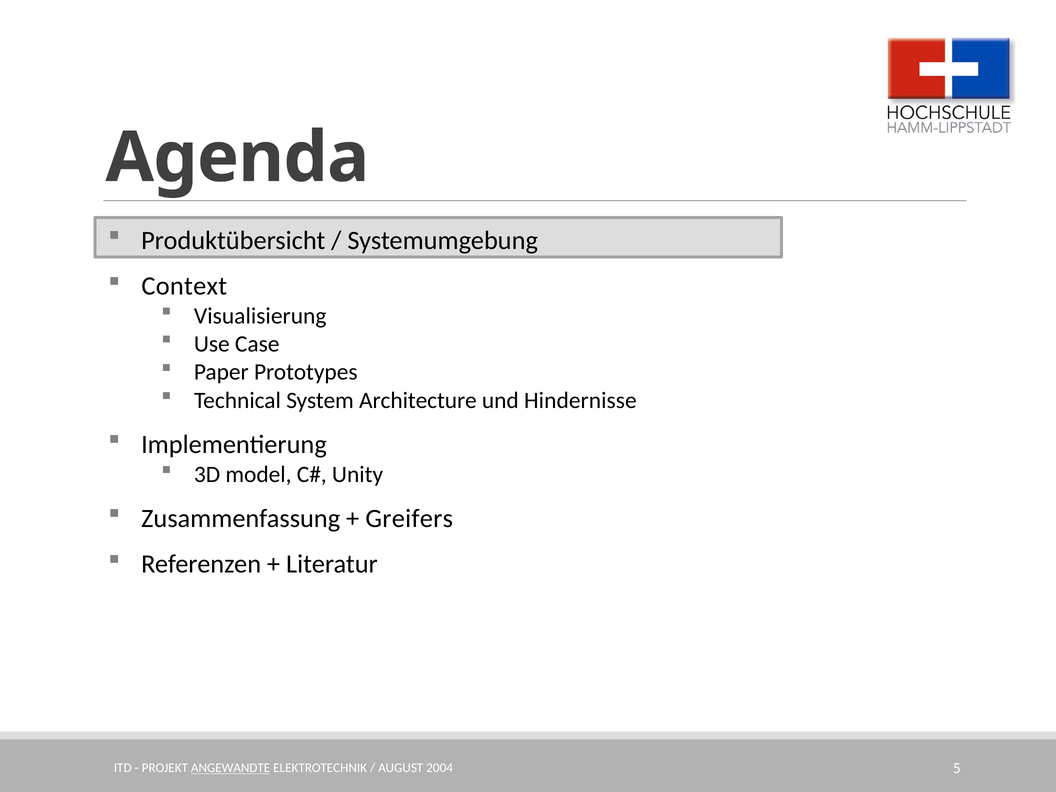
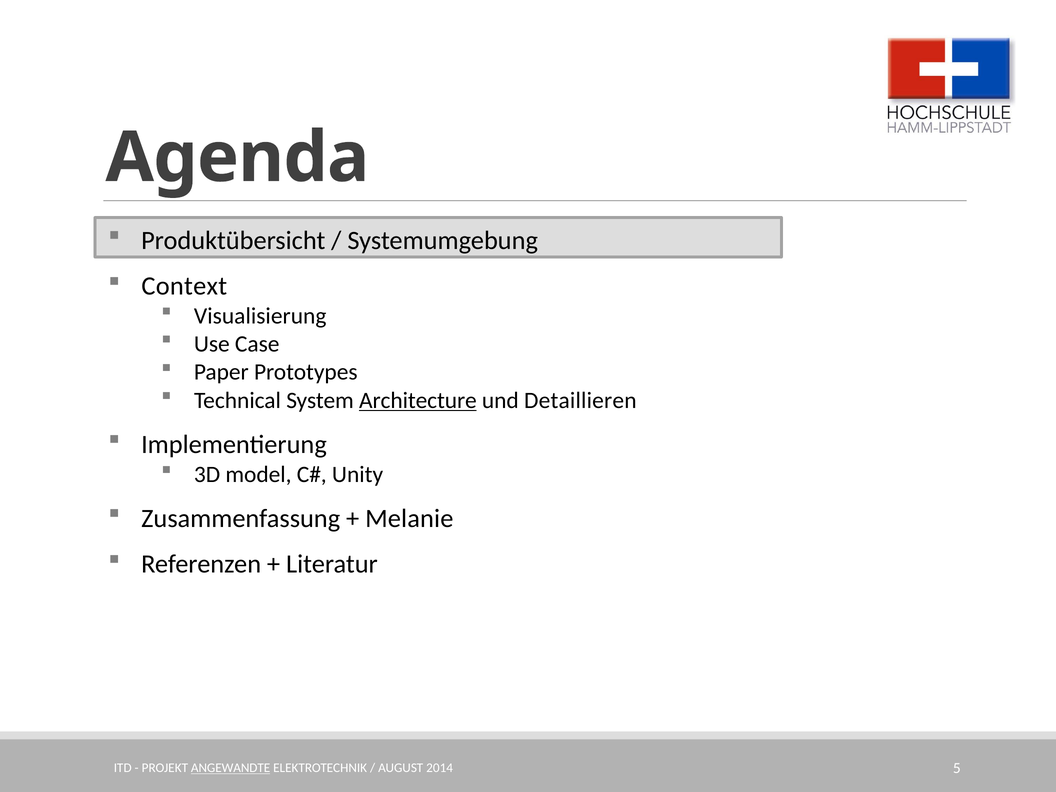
Architecture underline: none -> present (418, 400)
Hindernisse: Hindernisse -> Detaillieren (580, 400)
Greifers: Greifers -> Melanie (409, 518)
2004: 2004 -> 2014 (440, 768)
